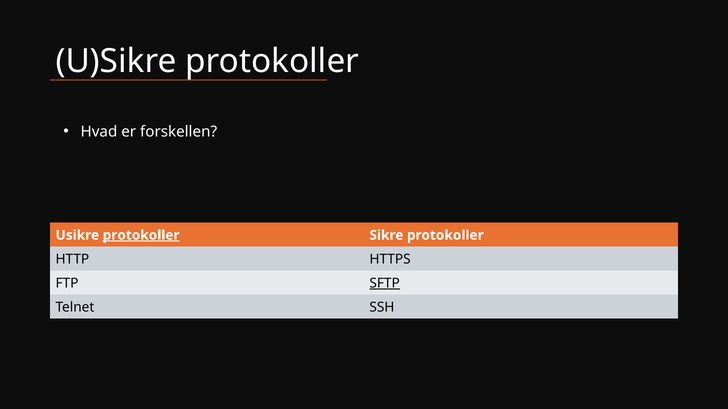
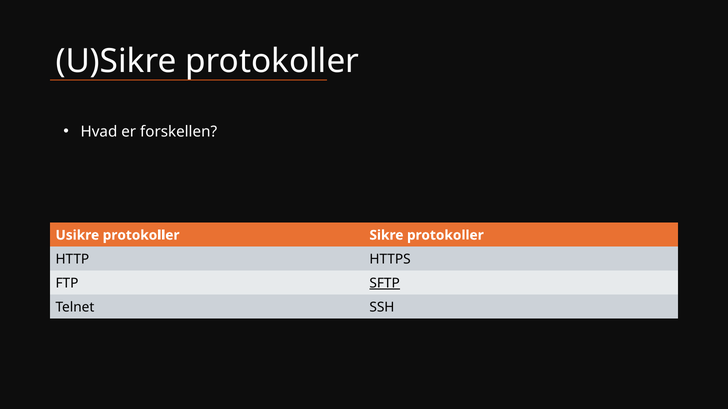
protokoller underline: present -> none (141, 235)
